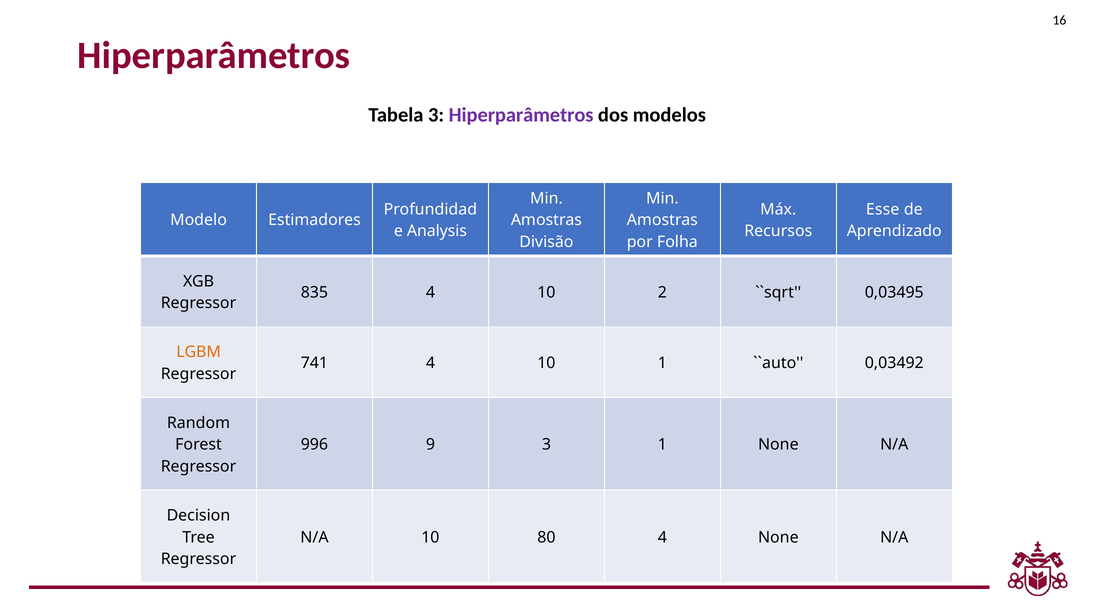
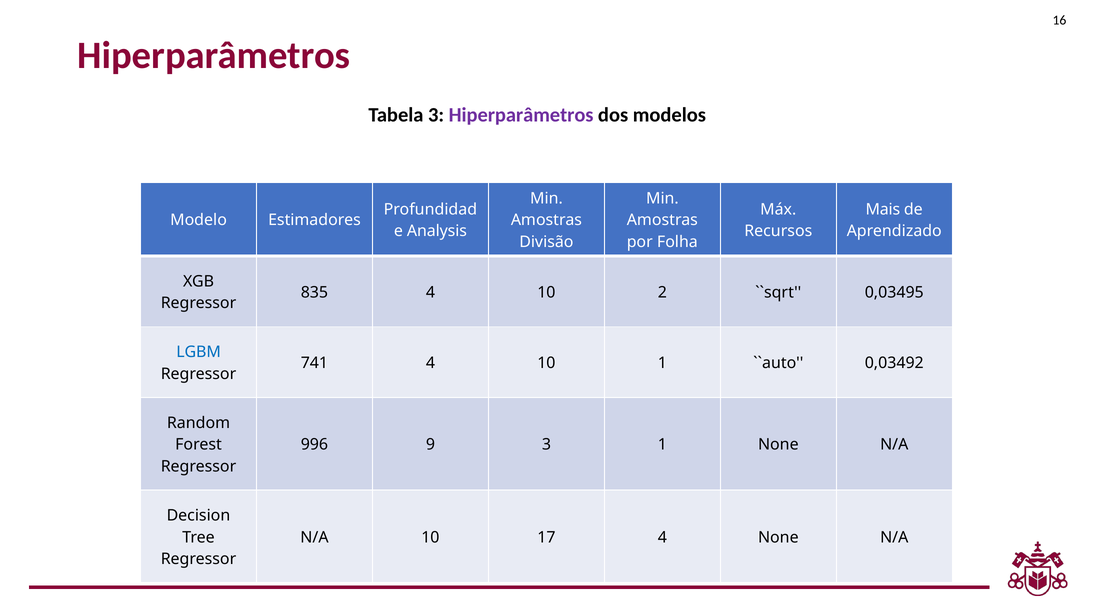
Esse: Esse -> Mais (883, 209)
LGBM colour: orange -> blue (199, 352)
80: 80 -> 17 (546, 537)
